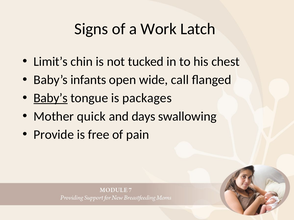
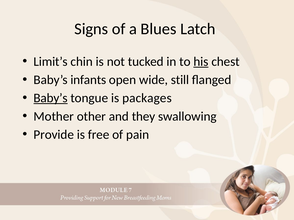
Work: Work -> Blues (159, 29)
his underline: none -> present (201, 62)
call: call -> still (180, 80)
quick: quick -> other (91, 117)
days: days -> they (143, 117)
